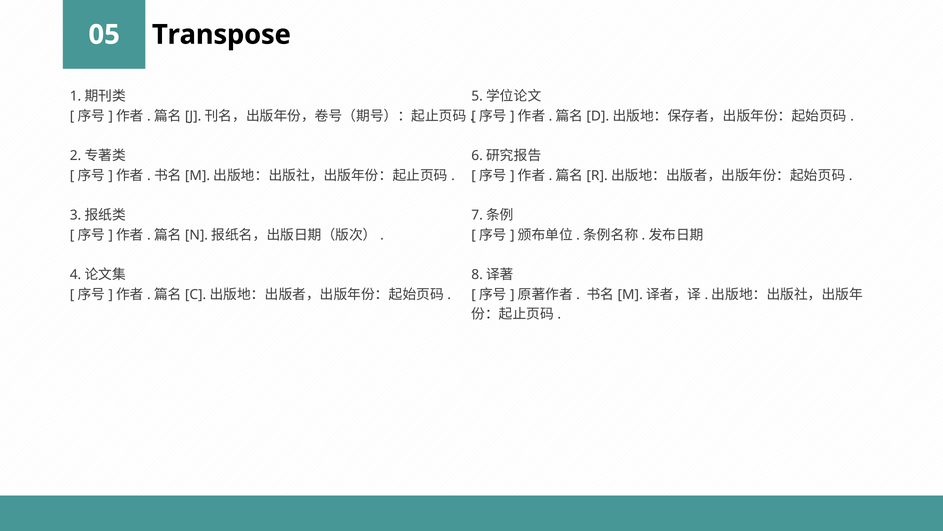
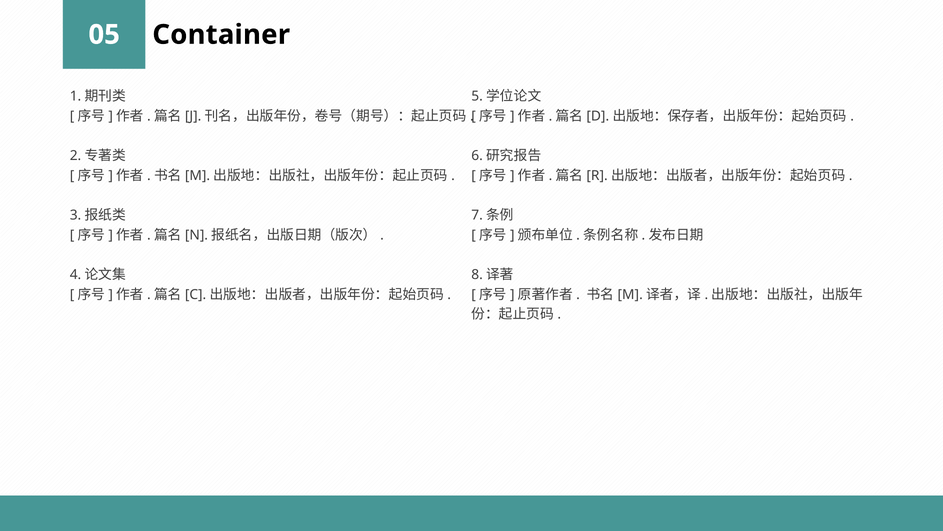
Transpose: Transpose -> Container (221, 35)
